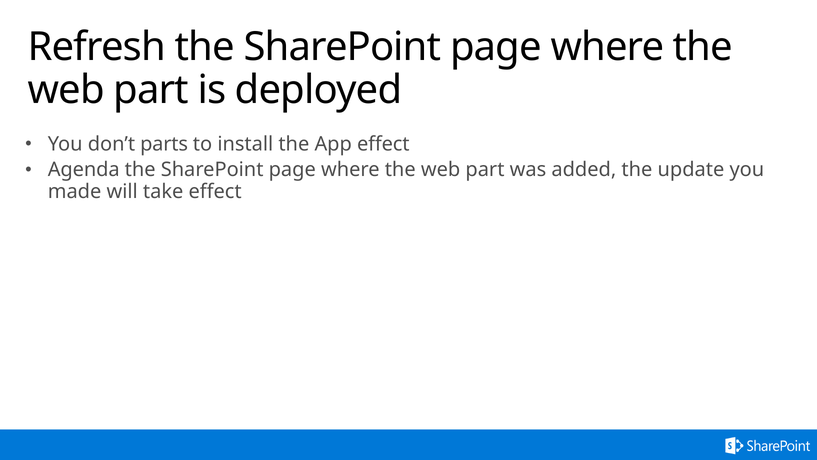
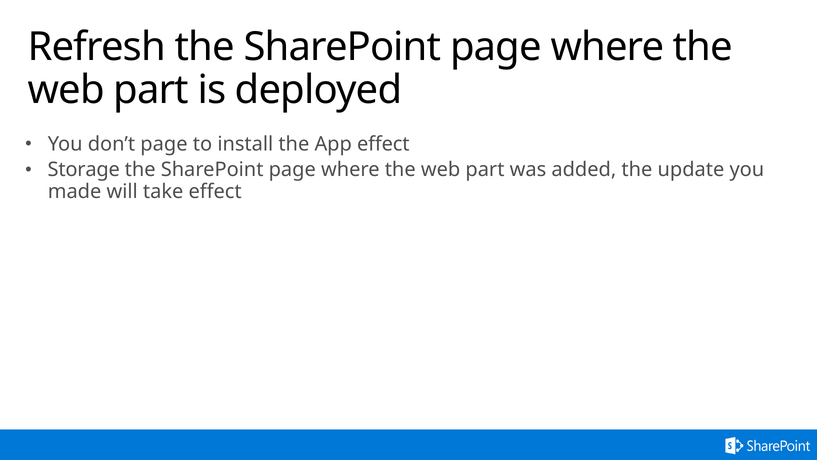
don’t parts: parts -> page (164, 144)
Agenda: Agenda -> Storage (84, 170)
